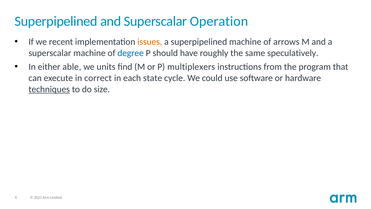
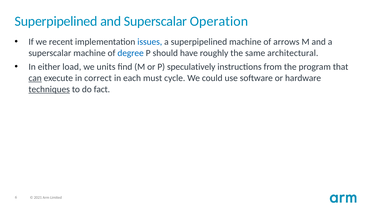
issues colour: orange -> blue (150, 42)
speculatively: speculatively -> architectural (293, 53)
able: able -> load (72, 67)
multiplexers: multiplexers -> speculatively (191, 67)
can underline: none -> present (35, 78)
state: state -> must (153, 78)
size: size -> fact (102, 89)
